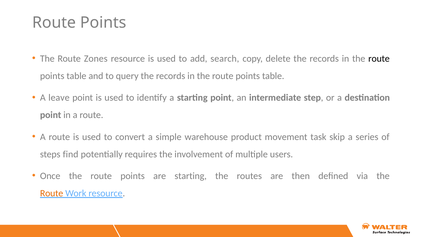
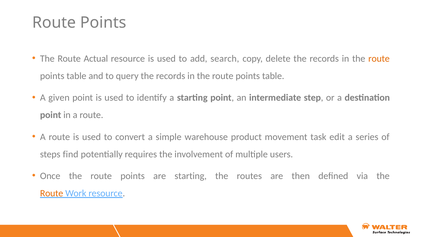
Zones: Zones -> Actual (96, 59)
route colour: black -> orange (379, 59)
leave: leave -> given (59, 98)
skip: skip -> edit (337, 137)
